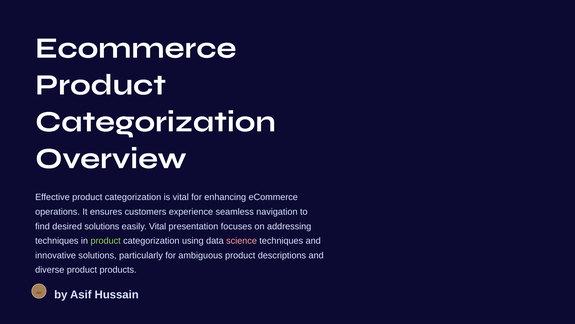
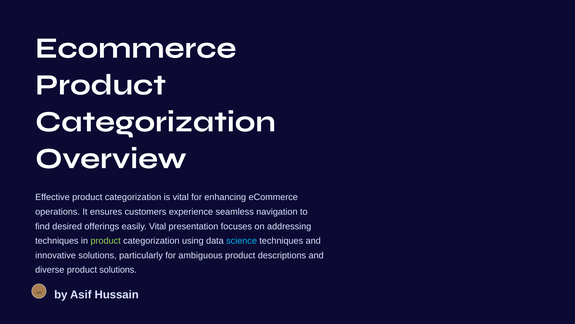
desired solutions: solutions -> offerings (102, 226)
science colour: pink -> light blue (242, 240)
product products: products -> solutions (118, 269)
